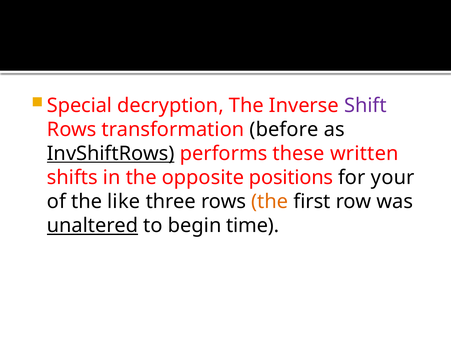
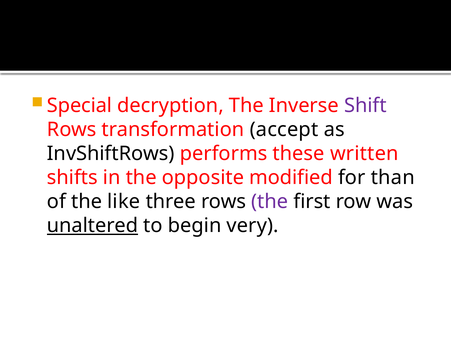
before: before -> accept (284, 130)
InvShiftRows underline: present -> none (111, 154)
positions: positions -> modified (291, 178)
your: your -> than (393, 178)
the colour: orange -> purple (270, 202)
time: time -> very (253, 226)
